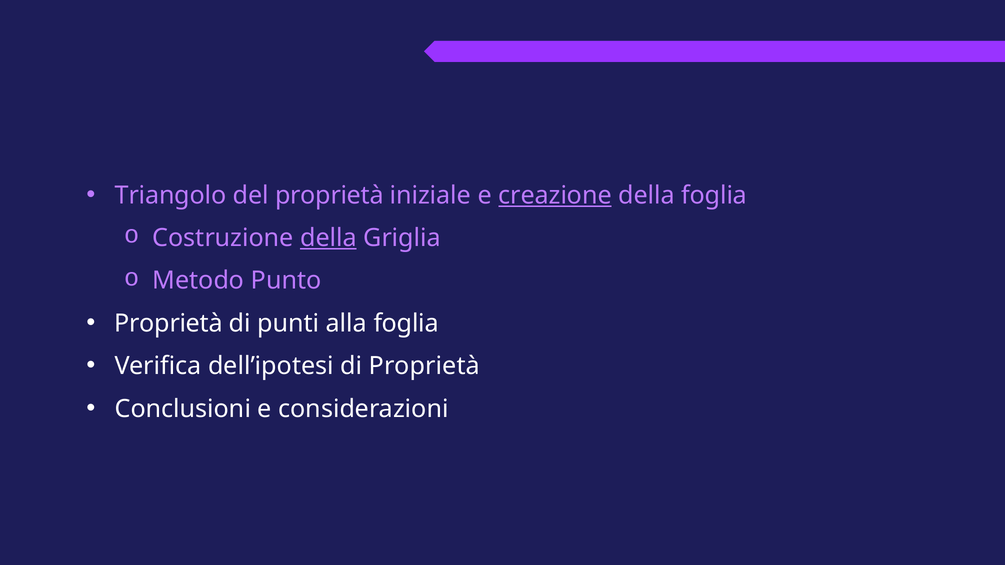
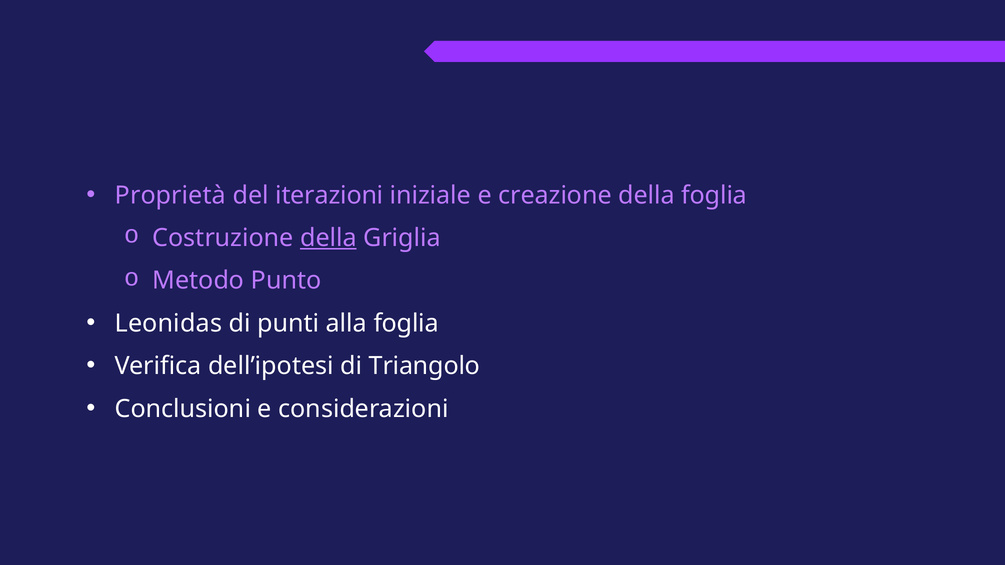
Triangolo: Triangolo -> Proprietà (170, 195)
del proprietà: proprietà -> iterazioni (329, 195)
creazione underline: present -> none (555, 195)
Proprietà: Proprietà -> Leonidas (168, 324)
di Proprietà: Proprietà -> Triangolo (424, 366)
